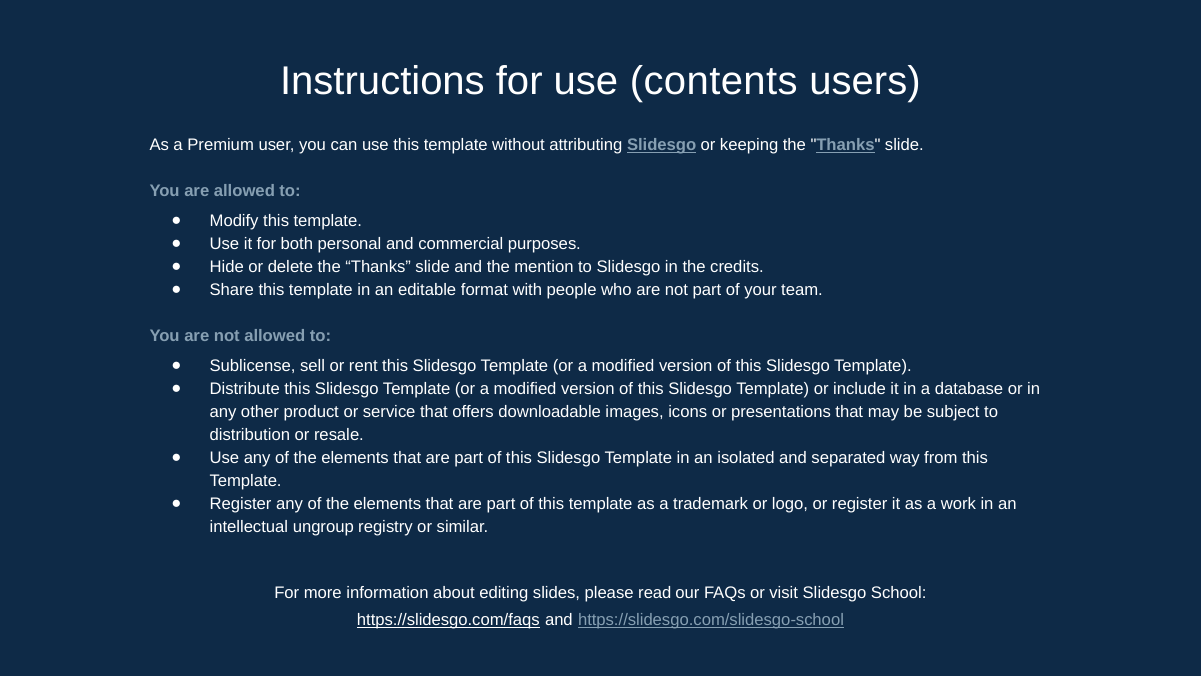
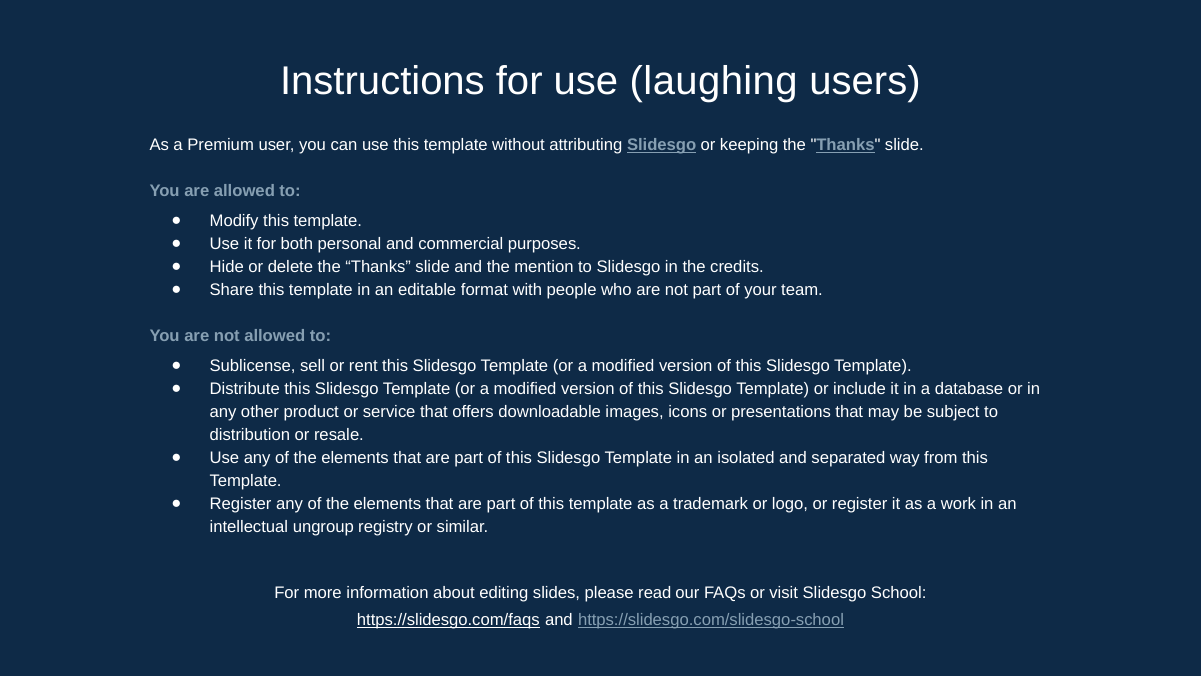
contents: contents -> laughing (714, 81)
